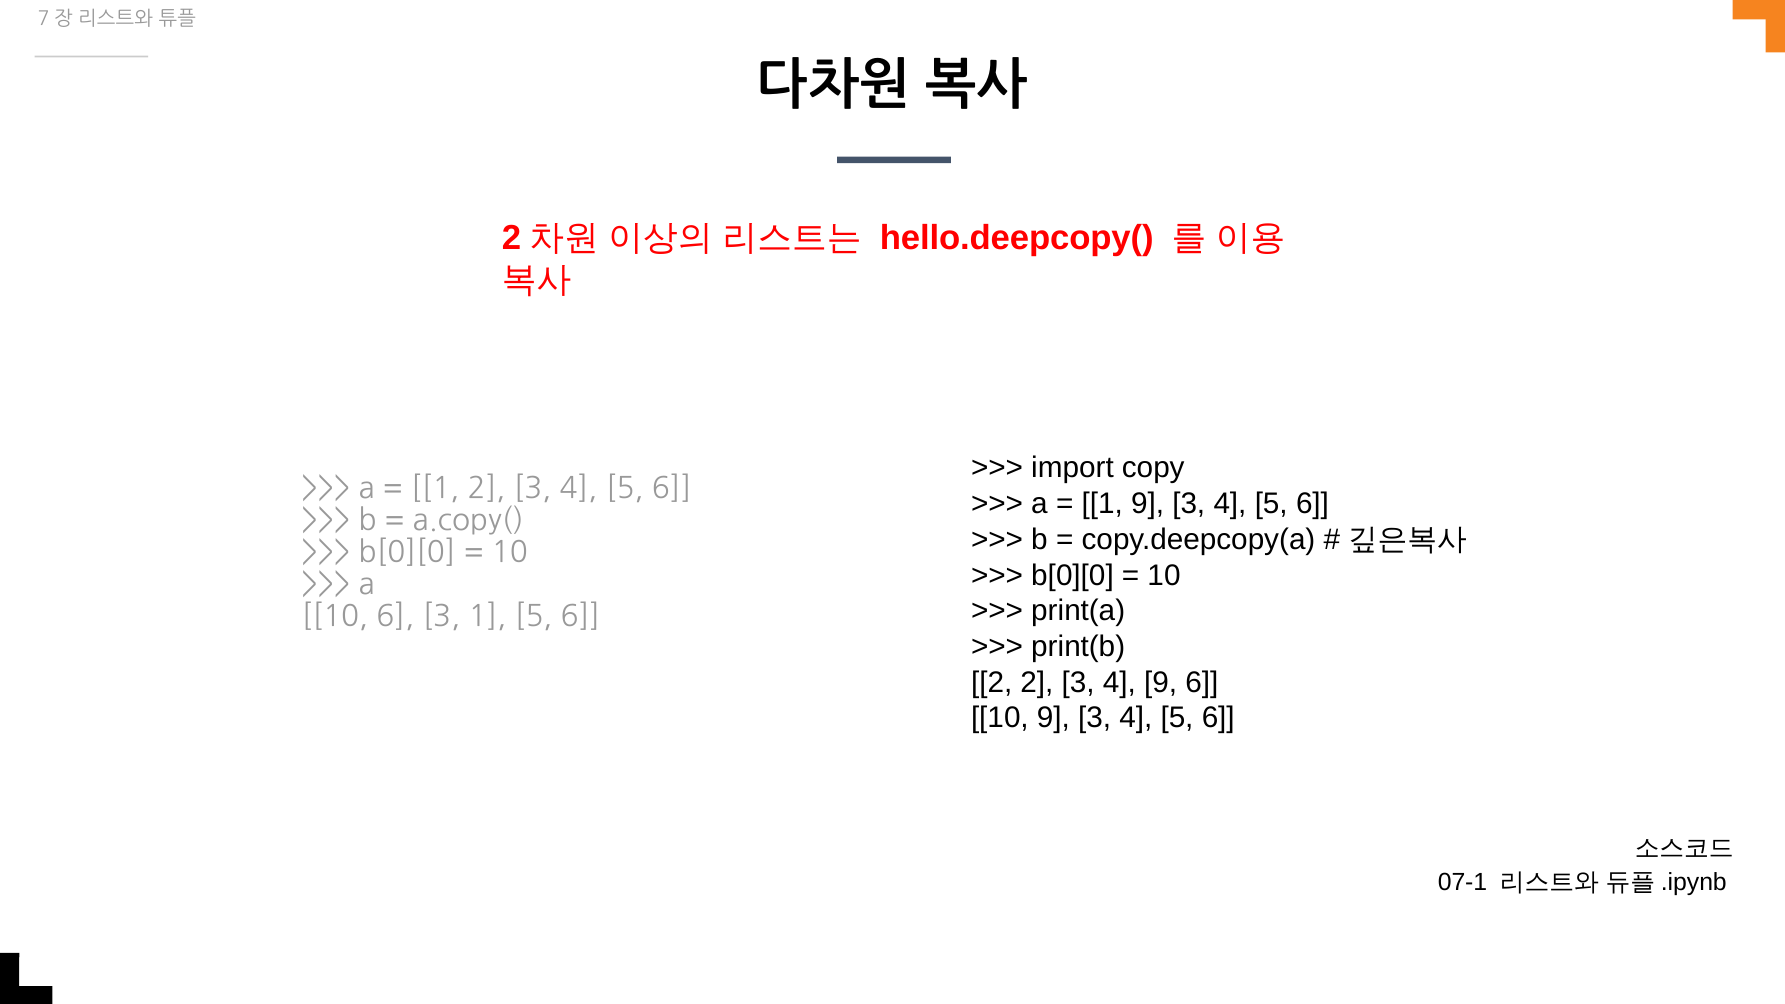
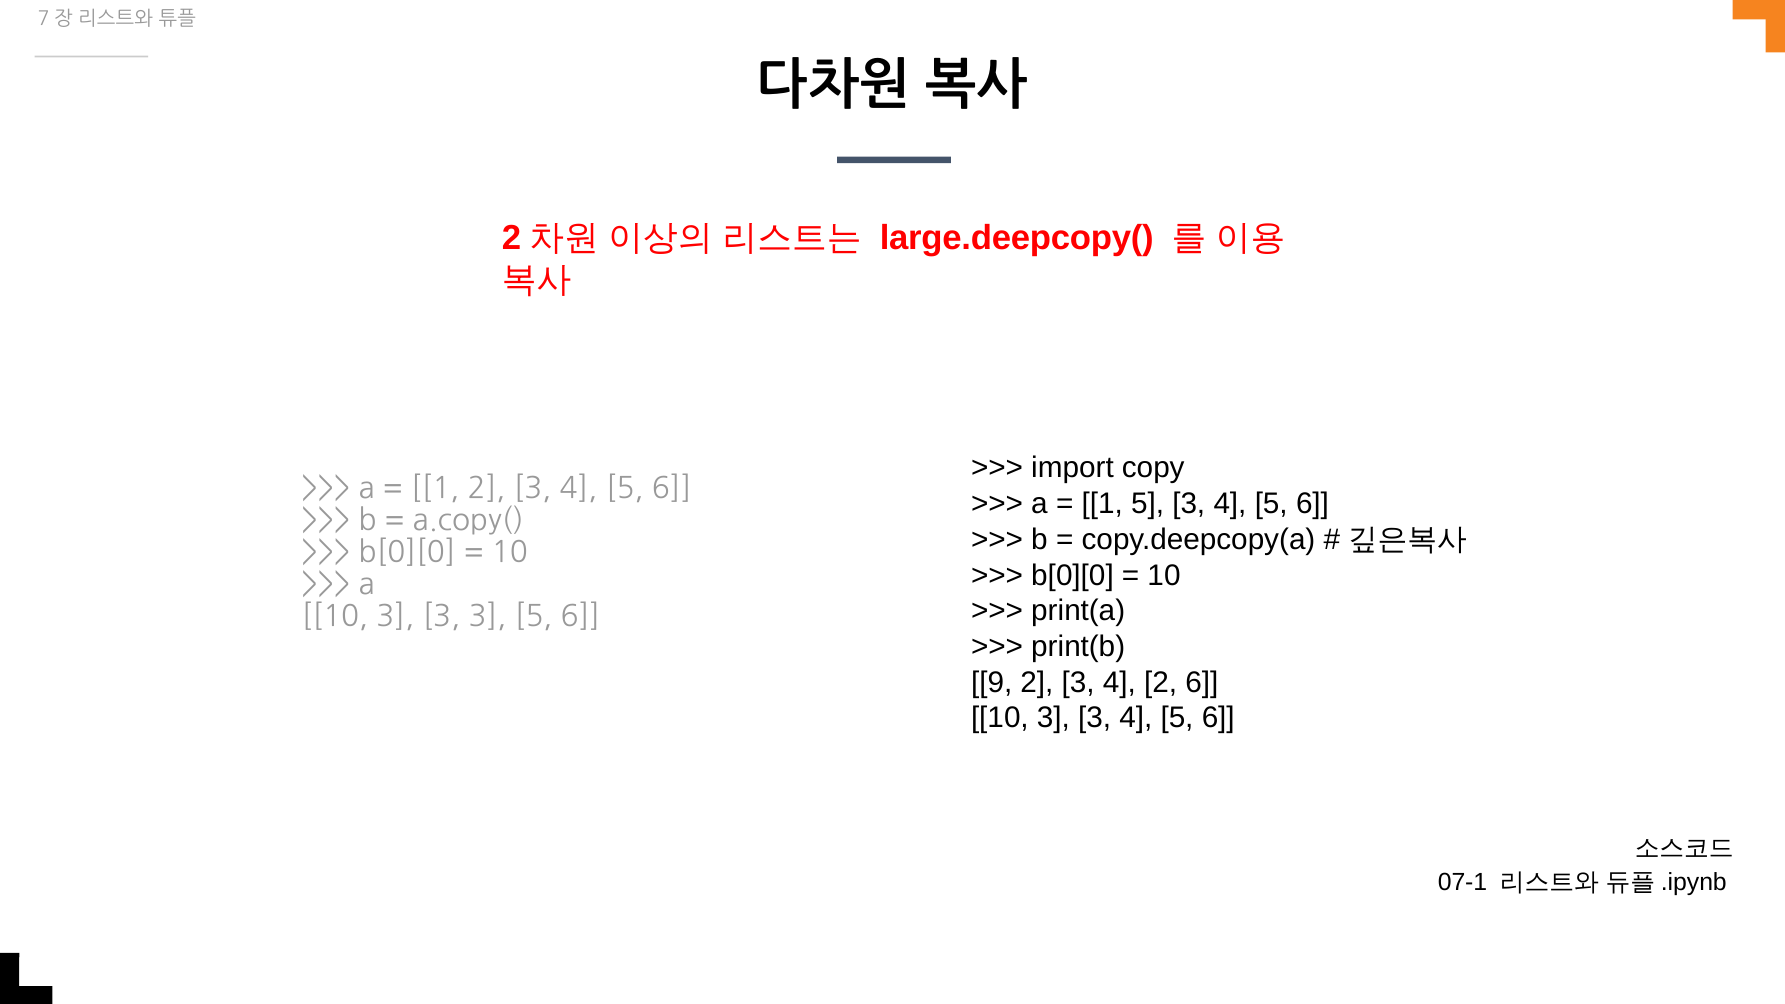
hello.deepcopy(: hello.deepcopy( -> large.deepcopy( (1017, 238)
1 9: 9 -> 5 (1148, 504)
6: 6 -> 3 (395, 617)
1: 1 -> 3 (487, 617)
2: 2 -> 9 (992, 682)
4 9: 9 -> 2 (1161, 682)
9: 9 -> 3 (1053, 718)
